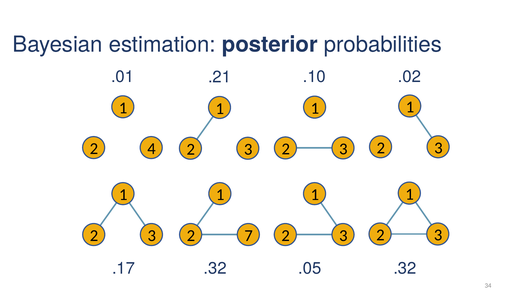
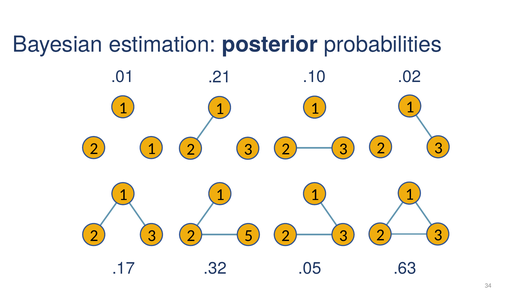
2 4: 4 -> 1 (152, 149)
7: 7 -> 5 (249, 236)
.05 .32: .32 -> .63 (405, 269)
